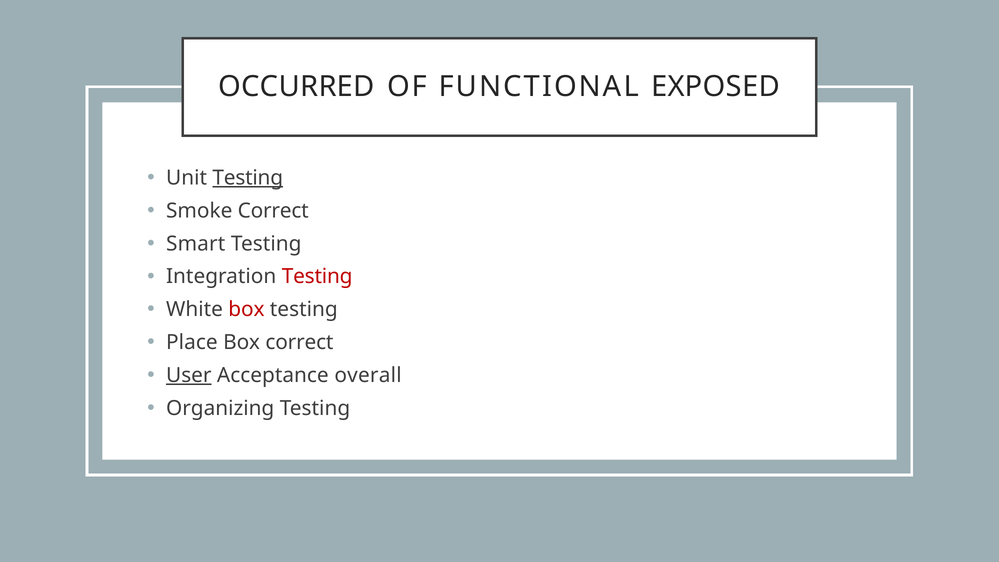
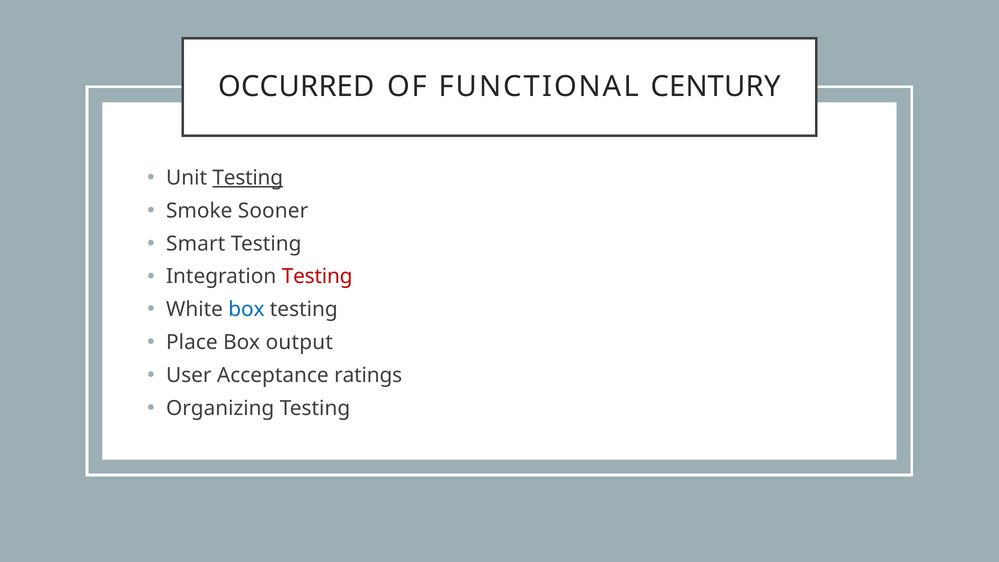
EXPOSED: EXPOSED -> CENTURY (716, 87)
Smoke Correct: Correct -> Sooner (273, 211)
box colour: red -> blue (246, 309)
Box correct: correct -> output (299, 342)
User underline: present -> none (189, 375)
overall: overall -> ratings (368, 375)
